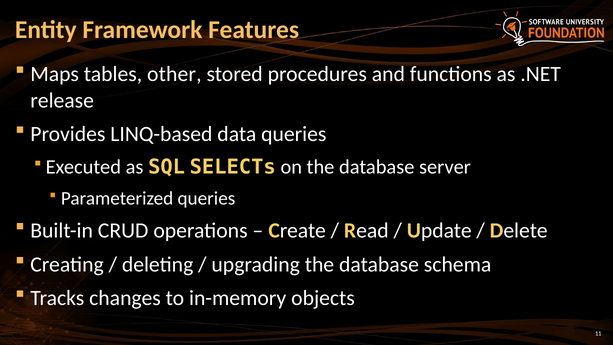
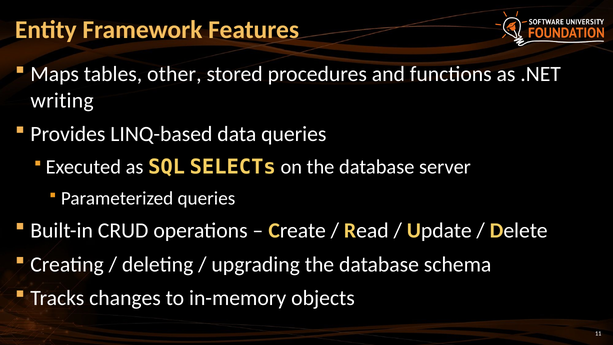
release: release -> writing (62, 100)
